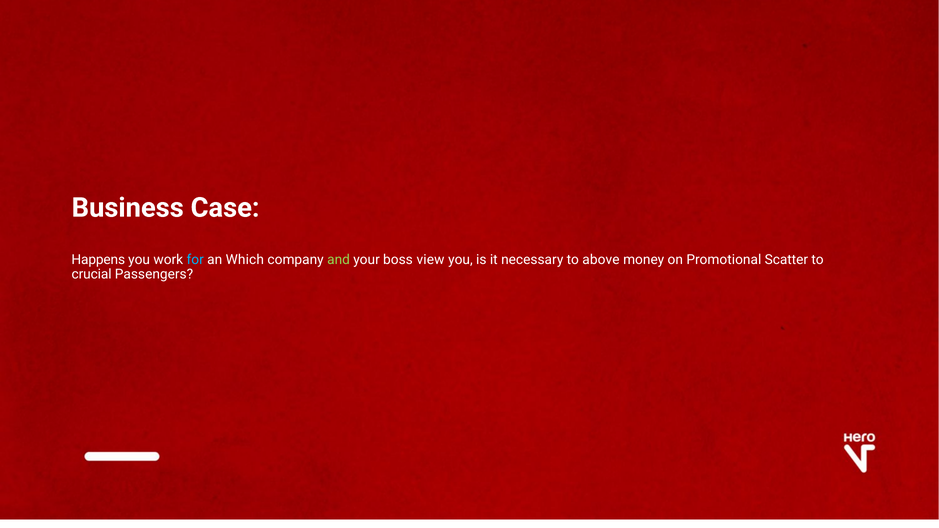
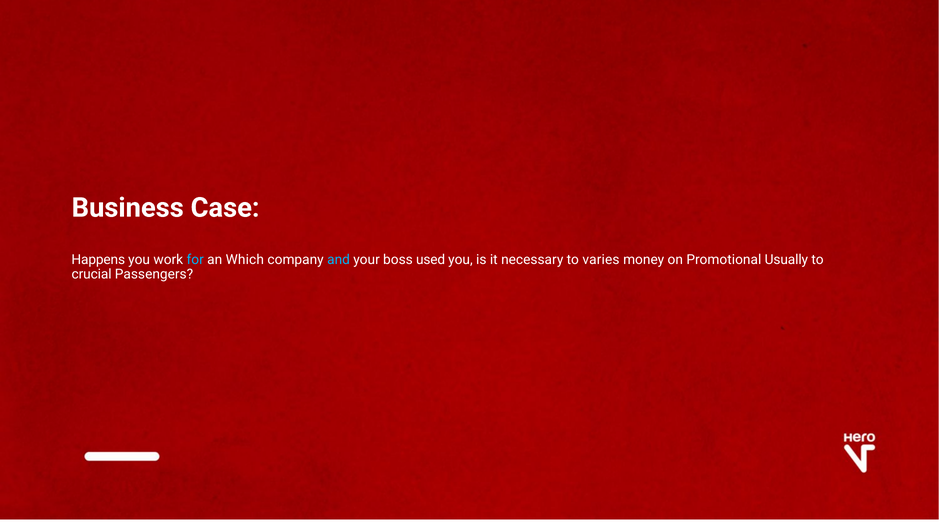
and colour: light green -> light blue (339, 260)
view: view -> used (431, 260)
above: above -> varies (601, 260)
Scatter: Scatter -> Usually (786, 260)
